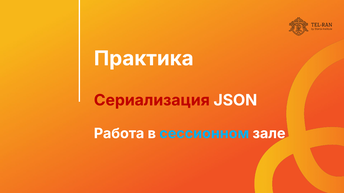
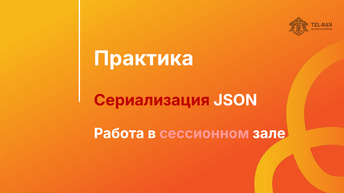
сессионном colour: light blue -> pink (204, 134)
